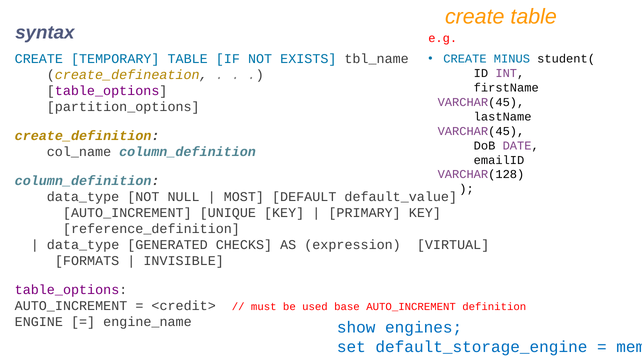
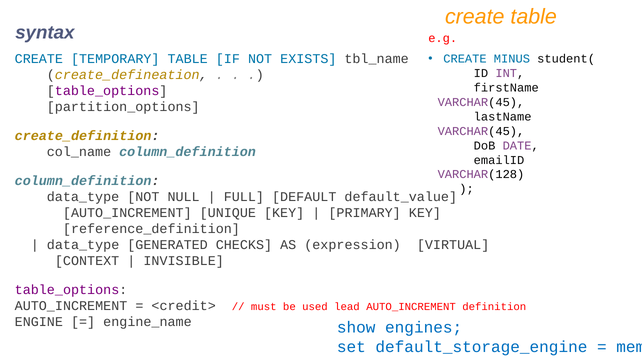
MOST: MOST -> FULL (244, 197)
FORMATS: FORMATS -> CONTEXT (87, 261)
base: base -> lead (347, 307)
